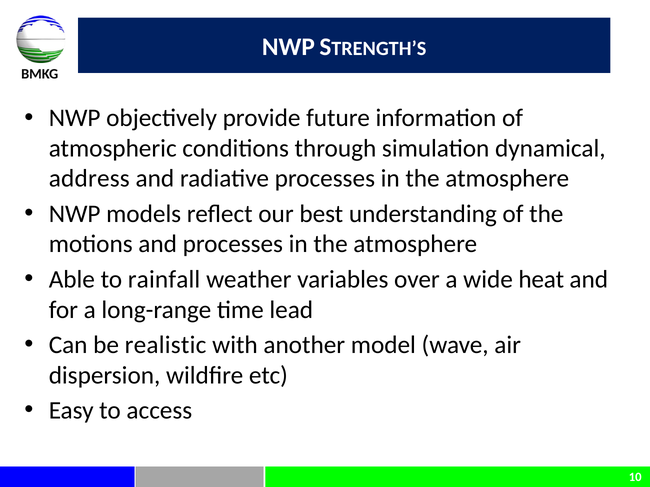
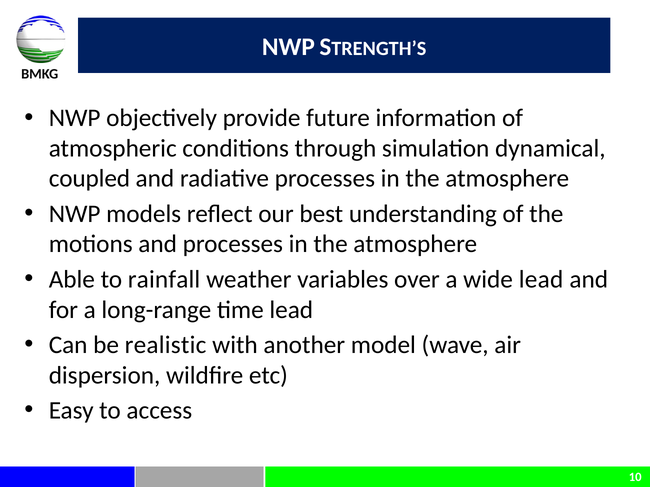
address: address -> coupled (89, 179)
wide heat: heat -> lead (541, 280)
